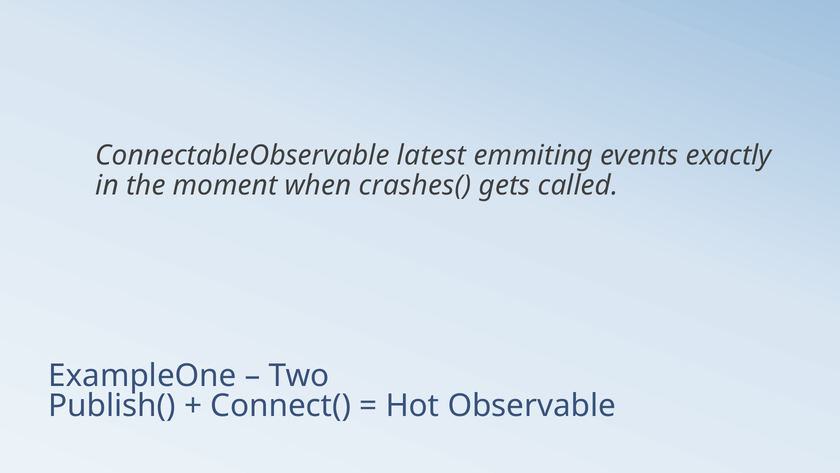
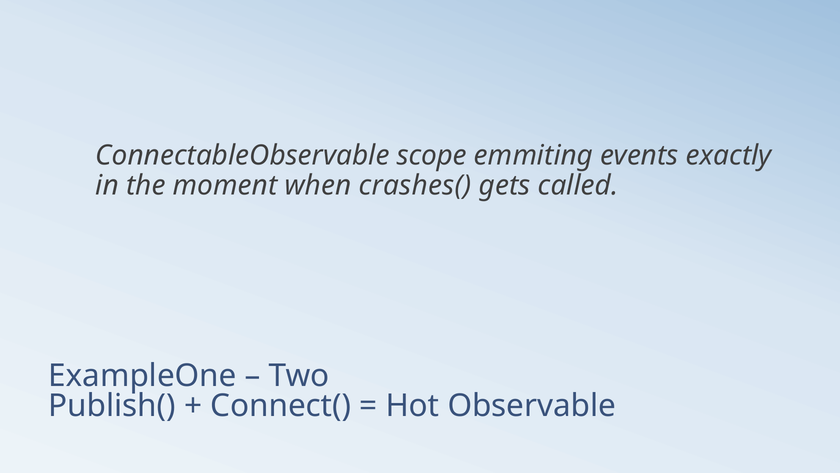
latest: latest -> scope (432, 155)
